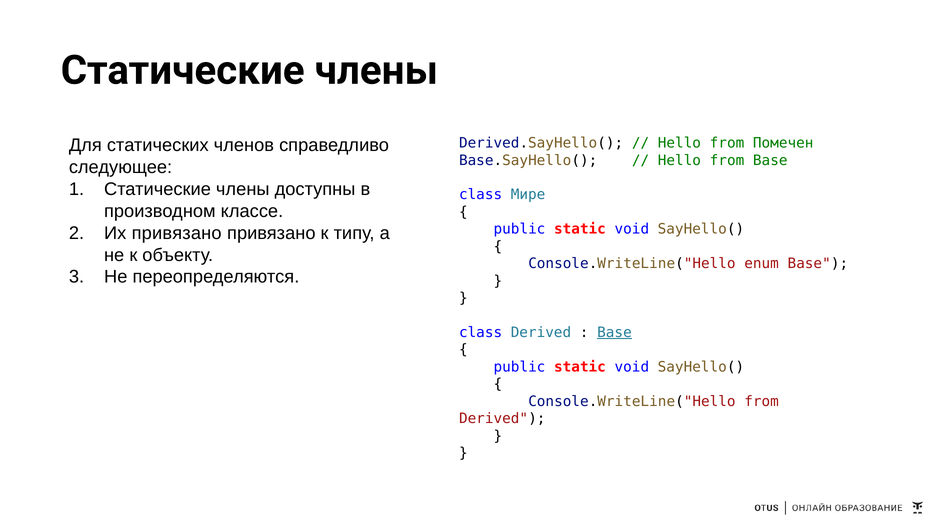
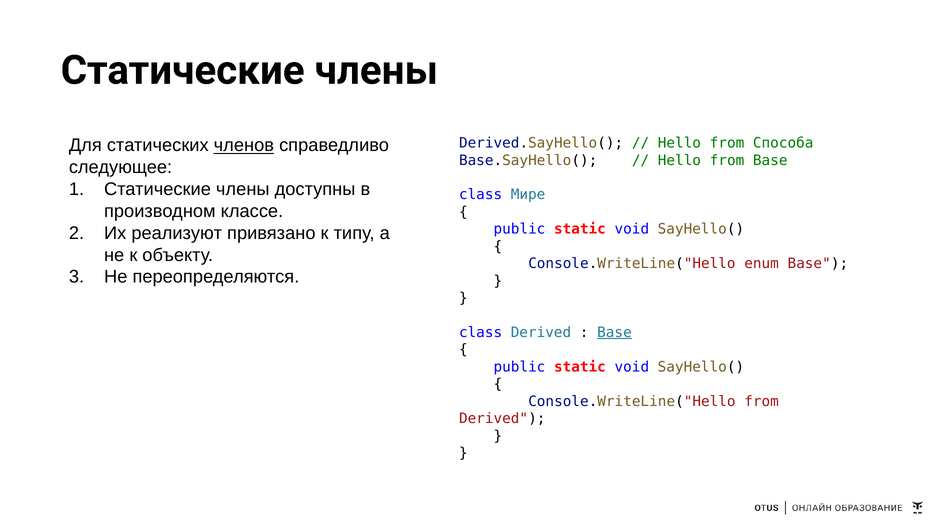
Помечен: Помечен -> Способа (783, 143)
членов underline: none -> present (244, 145)
Их привязано: привязано -> реализуют (177, 233)
